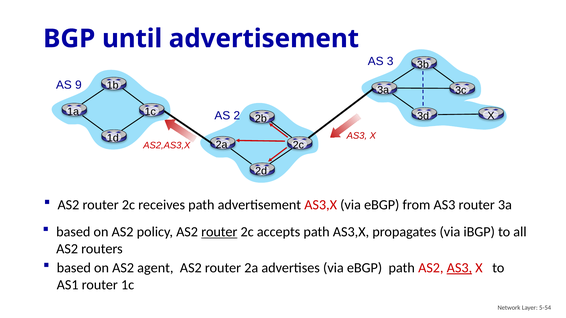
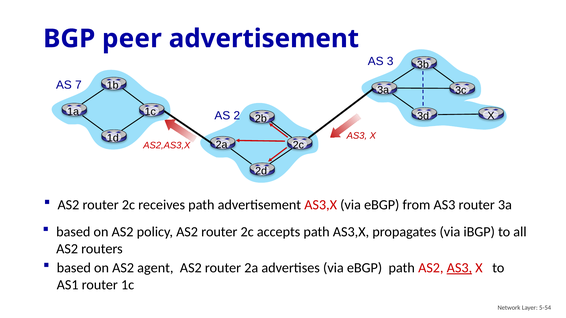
until: until -> peer (132, 39)
9: 9 -> 7 (78, 85)
router underline: present -> none (219, 232)
